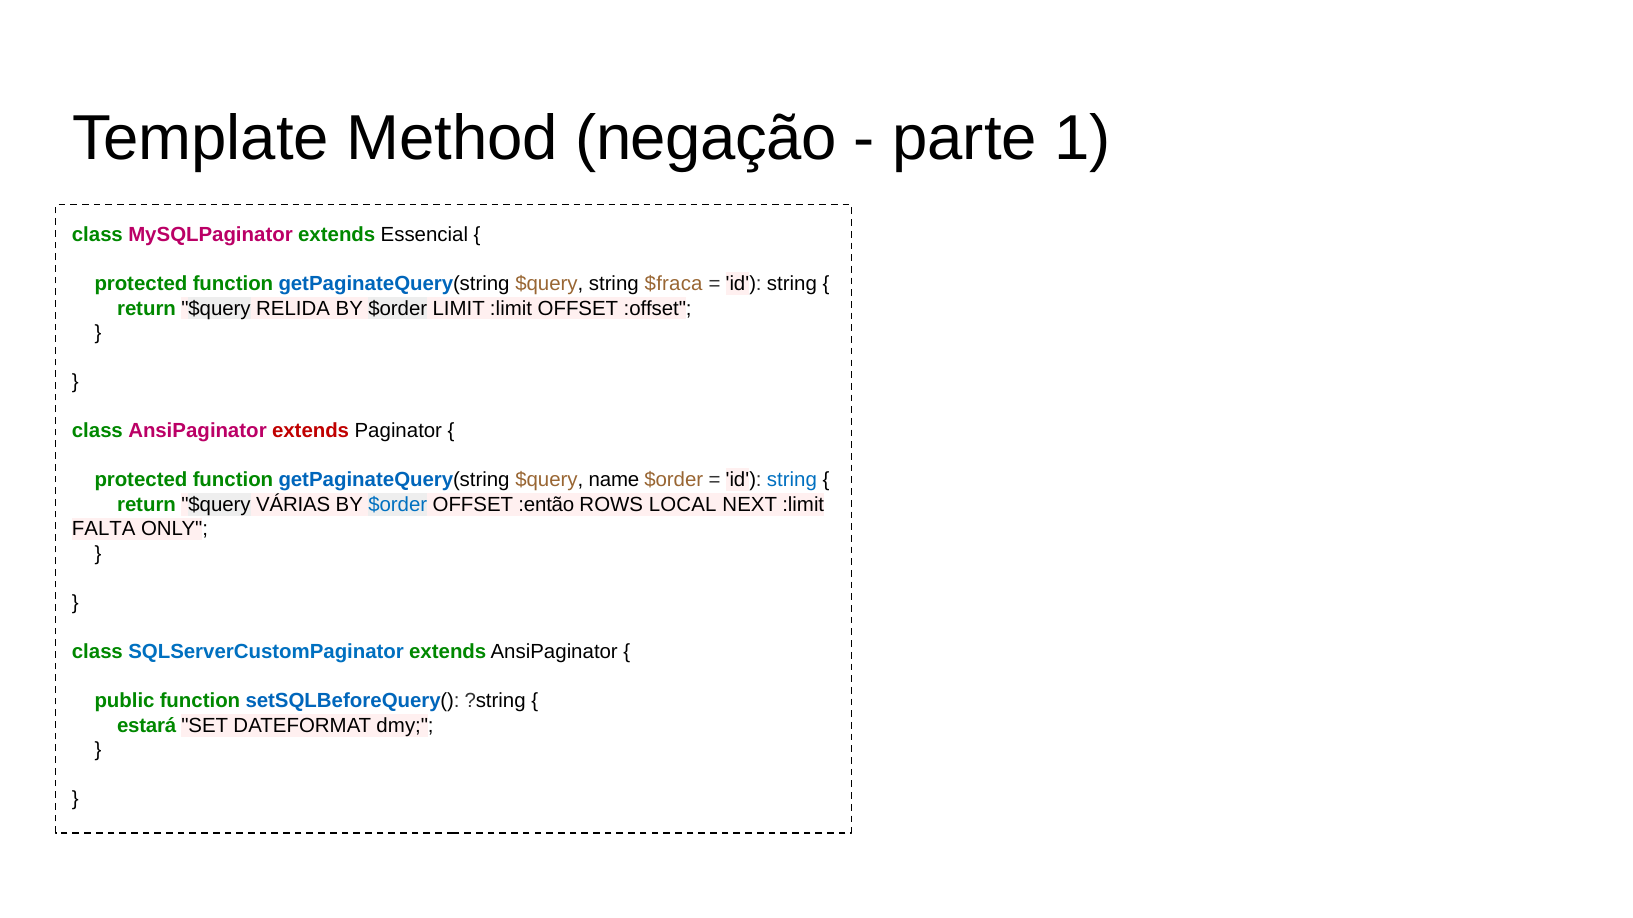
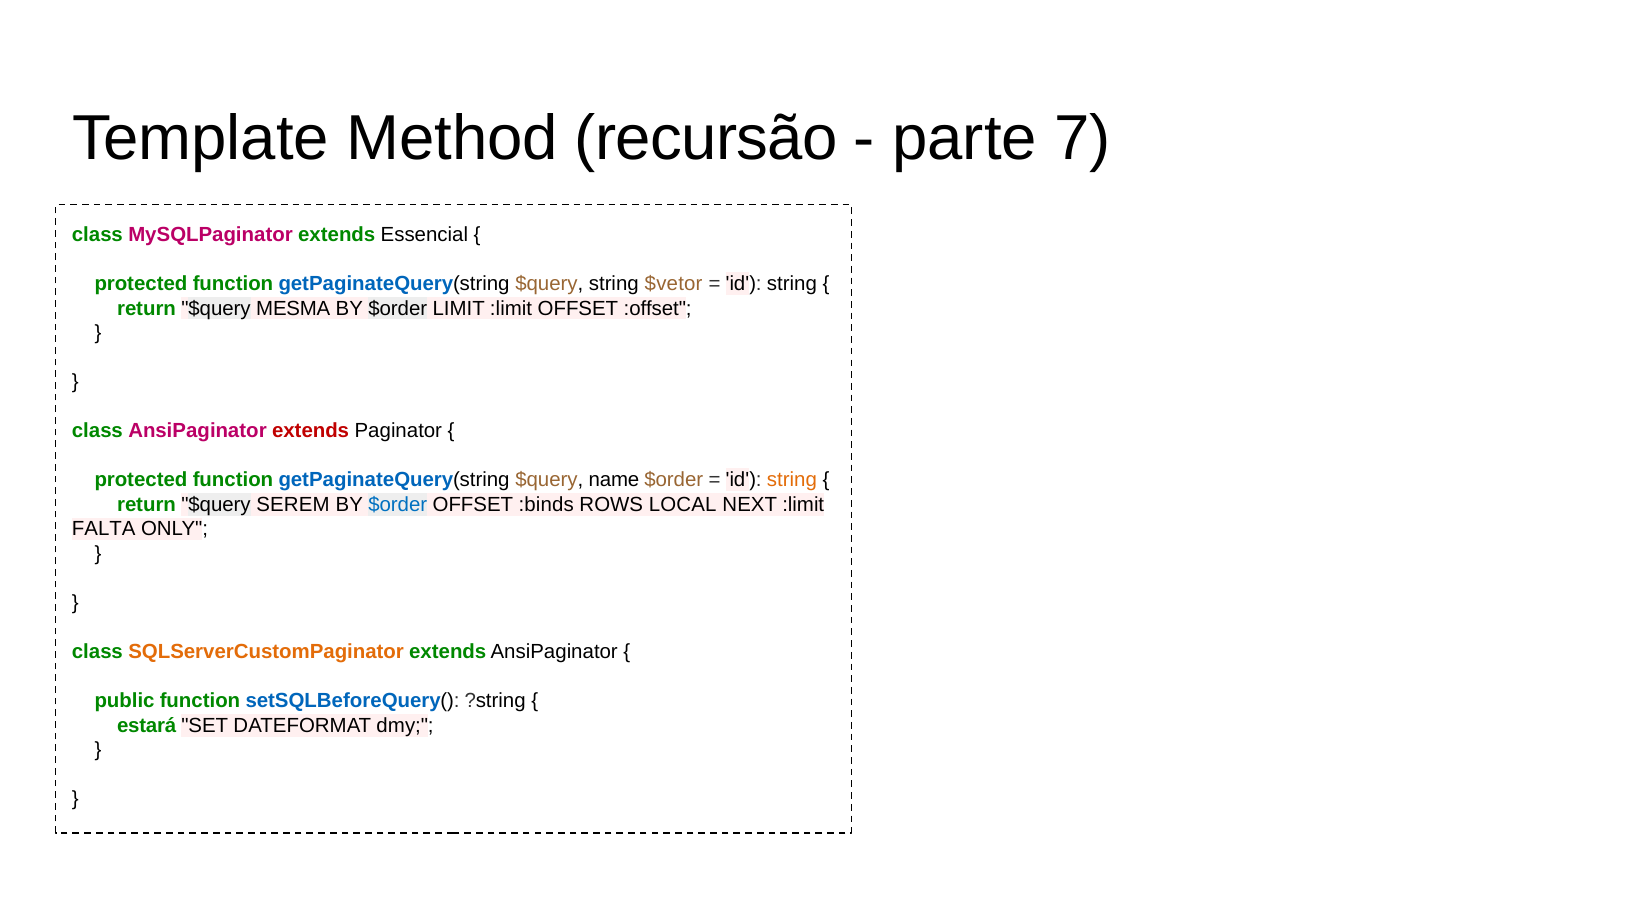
negação: negação -> recursão (706, 138)
1: 1 -> 7 (1083, 138)
$fraca: $fraca -> $vetor (674, 284)
RELIDA: RELIDA -> MESMA (293, 308)
string colour: blue -> orange (792, 480)
VÁRIAS: VÁRIAS -> SEREM (293, 505)
:então: :então -> :binds (546, 505)
SQLServerCustomPaginator colour: blue -> orange (266, 652)
